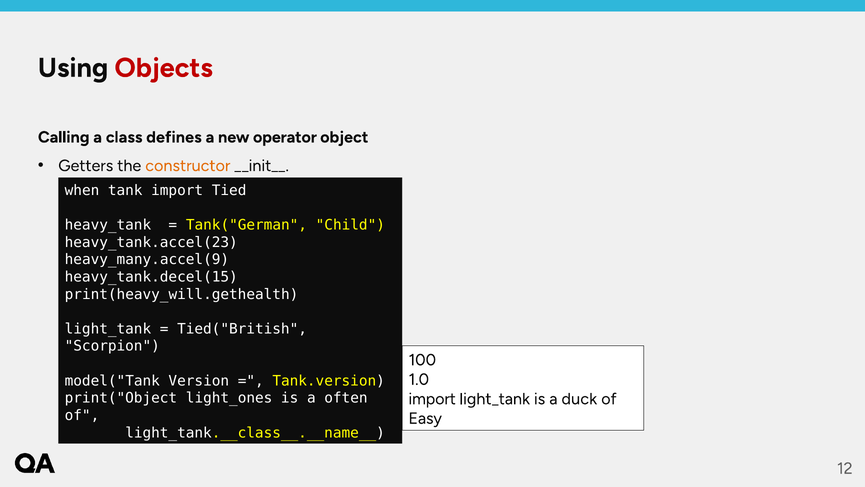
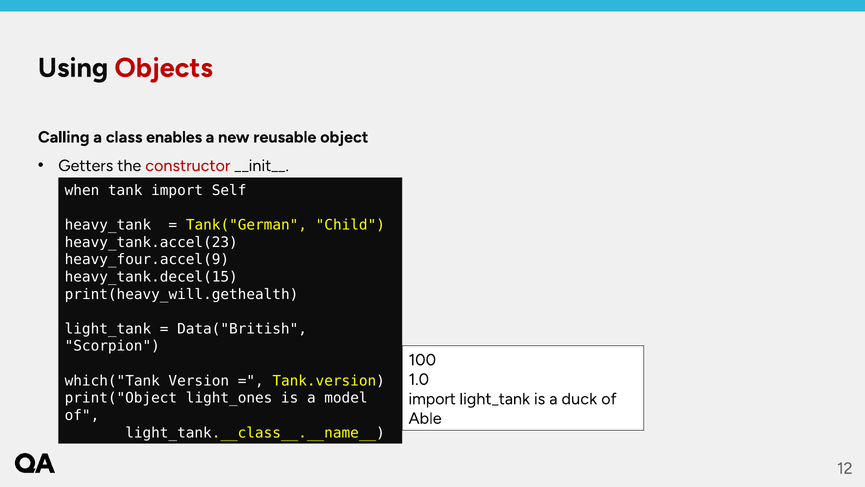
defines: defines -> enables (174, 137)
operator: operator -> reusable (285, 137)
constructor colour: orange -> red (188, 166)
Tied: Tied -> Self (229, 190)
heavy_many.accel(9: heavy_many.accel(9 -> heavy_four.accel(9 (147, 259)
Tied("British: Tied("British -> Data("British (242, 329)
model("Tank: model("Tank -> which("Tank (112, 381)
often: often -> model (346, 398)
Easy: Easy -> Able (425, 418)
